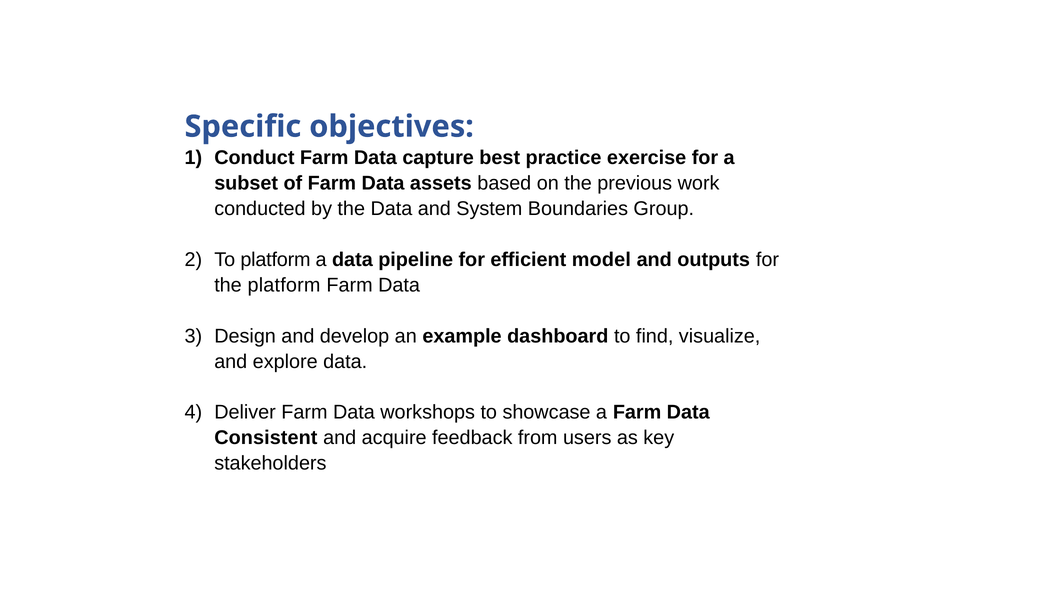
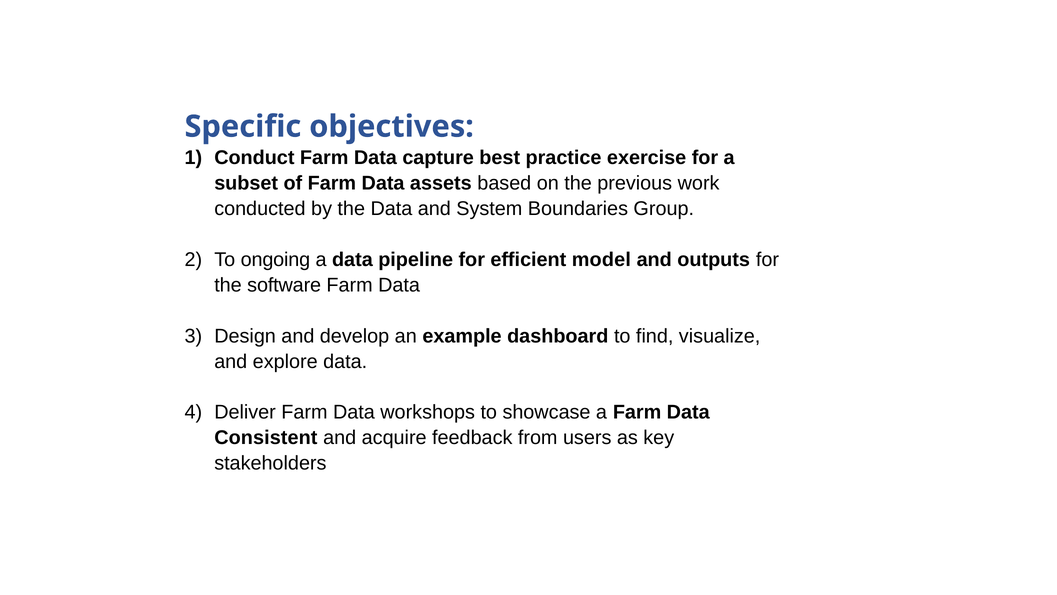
To platform: platform -> ongoing (275, 259)
the platform: platform -> software (284, 285)
